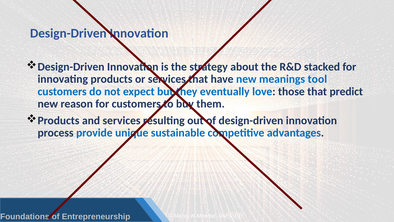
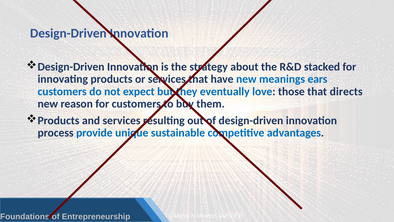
tool: tool -> ears (317, 79)
predict: predict -> directs (346, 91)
